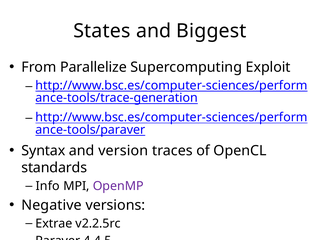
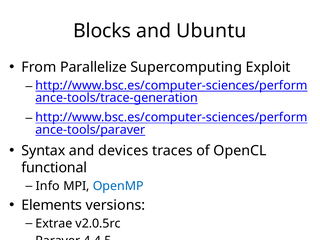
States: States -> Blocks (102, 31)
Biggest: Biggest -> Ubuntu (211, 31)
version: version -> devices (123, 151)
standards: standards -> functional (54, 168)
OpenMP colour: purple -> blue (118, 186)
Negative: Negative -> Elements (52, 205)
v2.2.5rc: v2.2.5rc -> v2.0.5rc (98, 223)
